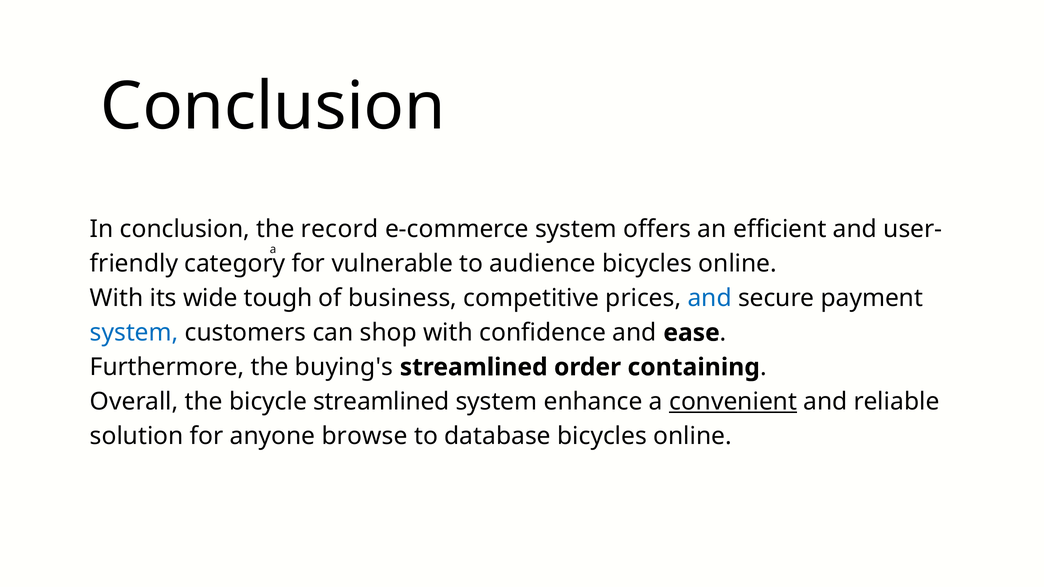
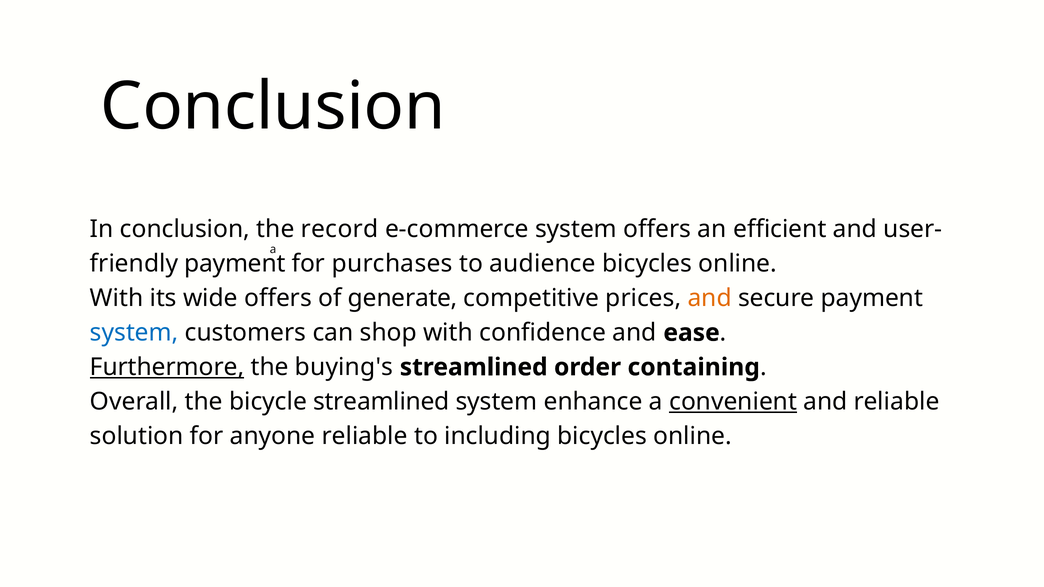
category: category -> payment (235, 264)
vulnerable: vulnerable -> purchases (392, 264)
wide tough: tough -> offers (278, 298)
business: business -> generate (403, 298)
and colour: blue -> orange (710, 298)
Furthermore underline: none -> present (167, 367)
anyone browse: browse -> reliable (365, 436)
database: database -> including (498, 436)
